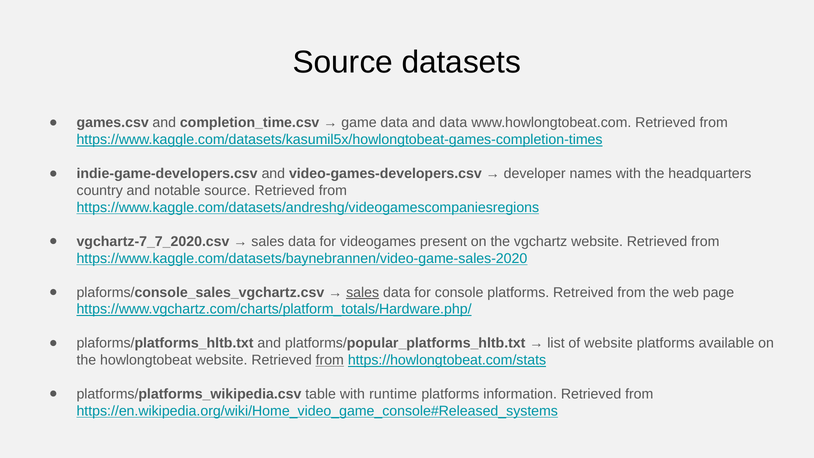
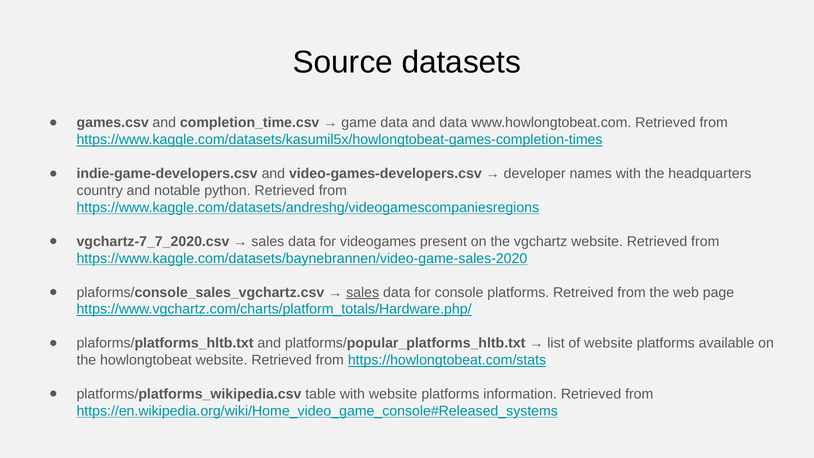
notable source: source -> python (227, 191)
from underline: present -> none (330, 360)
with runtime: runtime -> website (393, 394)
